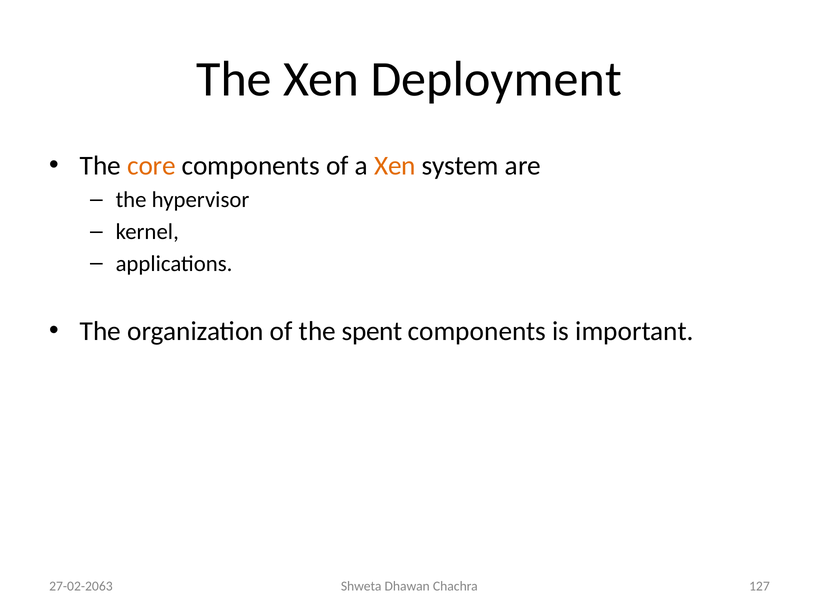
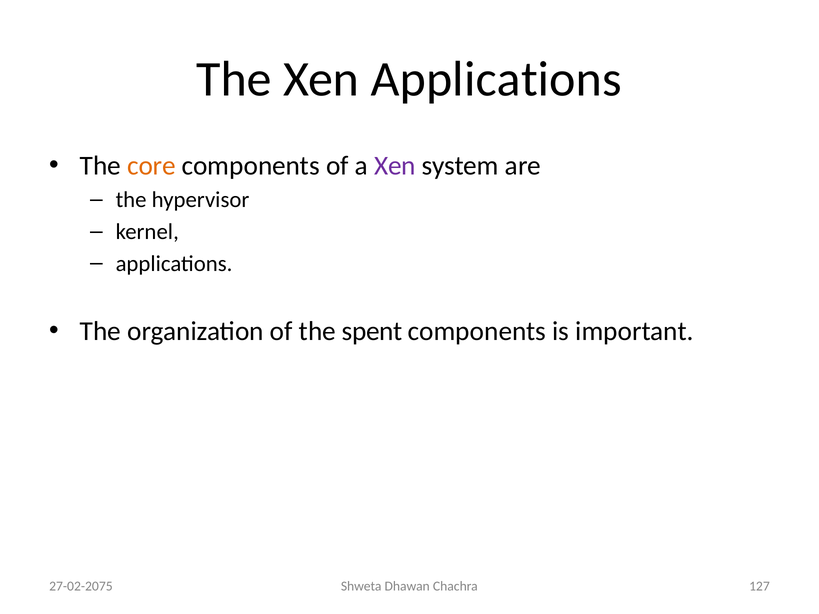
Xen Deployment: Deployment -> Applications (496, 79)
Xen colour: orange -> purple (395, 166)
27-02-2063: 27-02-2063 -> 27-02-2075 (81, 587)
